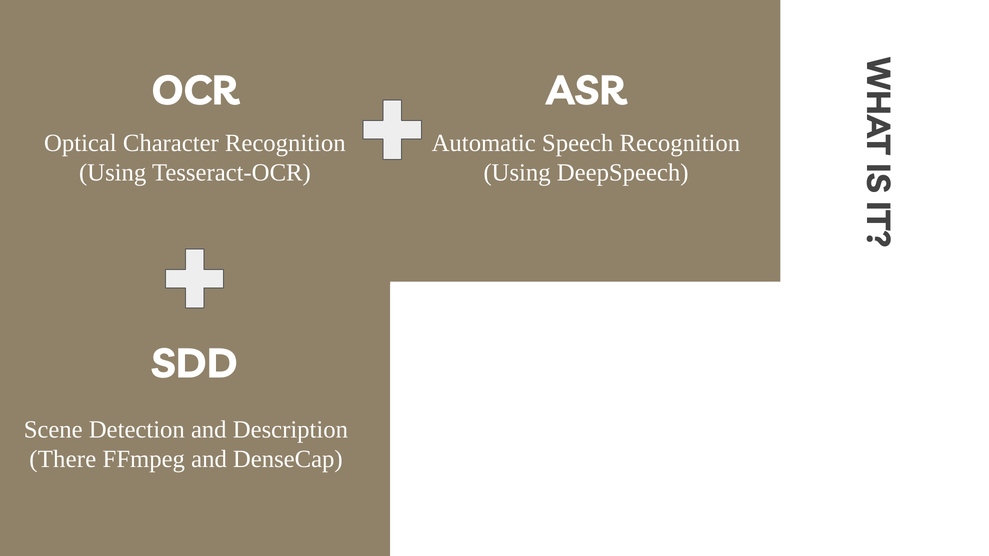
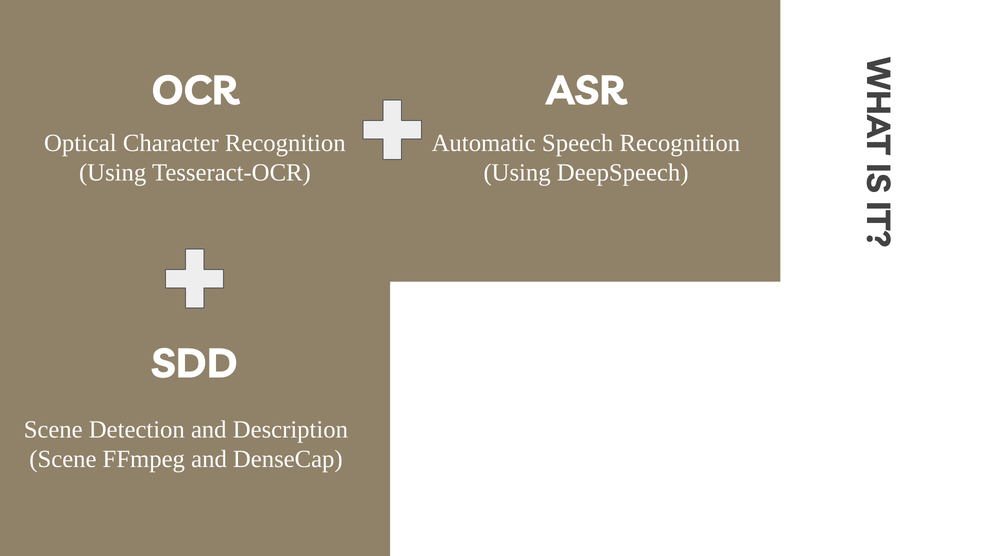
There: There -> Scene (63, 460)
